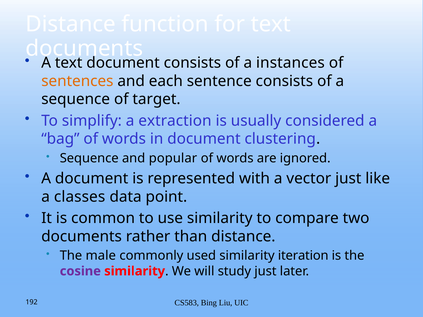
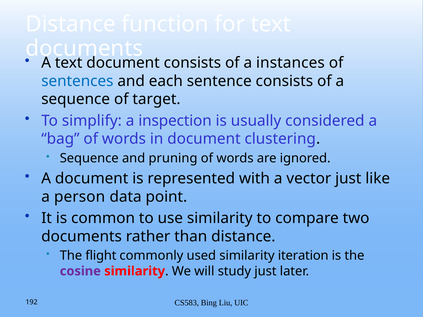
sentences colour: orange -> blue (77, 81)
extraction: extraction -> inspection (175, 121)
popular: popular -> pruning (173, 158)
classes: classes -> person (80, 197)
male: male -> flight (101, 256)
